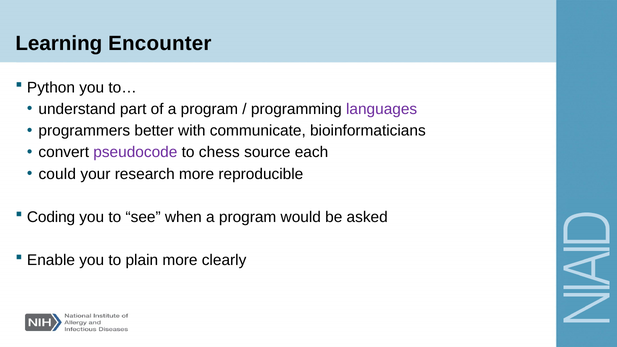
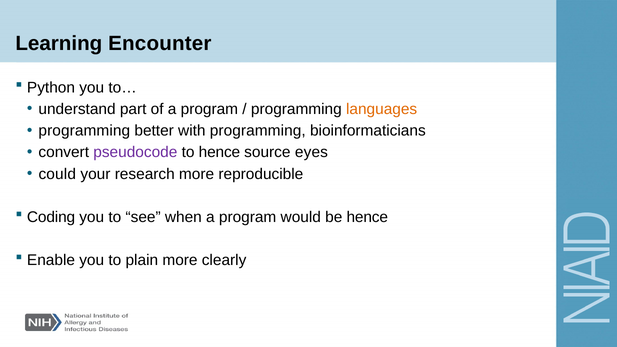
languages colour: purple -> orange (382, 109)
programmers: programmers -> programming (84, 131)
with communicate: communicate -> programming (258, 131)
to chess: chess -> hence (219, 152)
each: each -> eyes (311, 152)
be asked: asked -> hence (367, 217)
